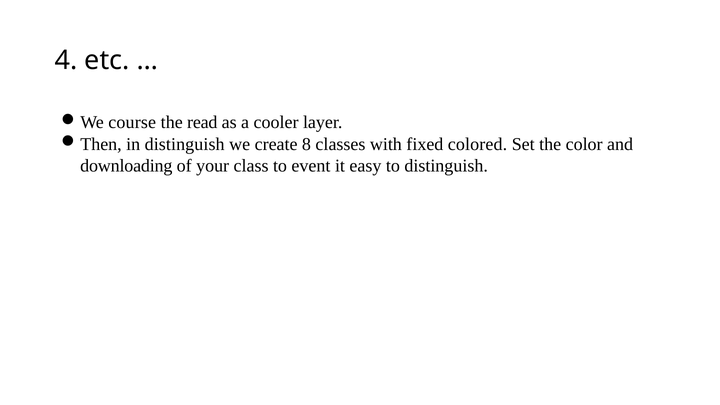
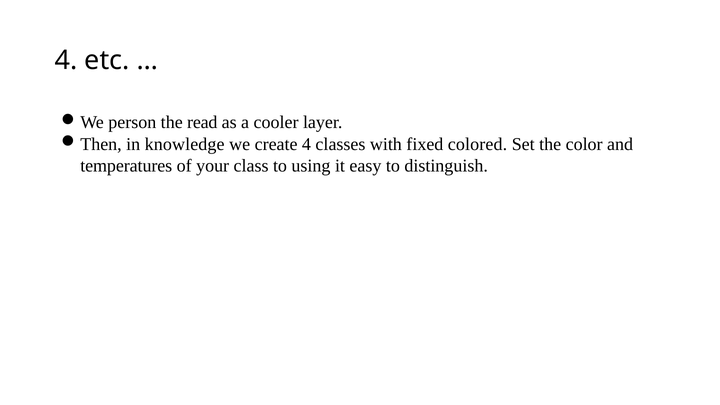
course: course -> person (132, 123)
in distinguish: distinguish -> knowledge (185, 144)
create 8: 8 -> 4 (306, 144)
downloading: downloading -> temperatures (126, 166)
event: event -> using (311, 166)
